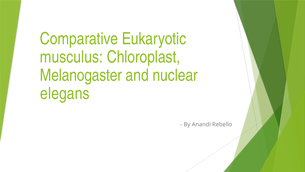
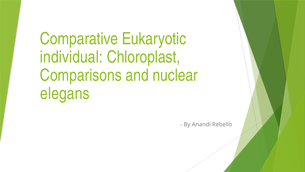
musculus: musculus -> individual (71, 57)
Melanogaster: Melanogaster -> Comparisons (81, 75)
